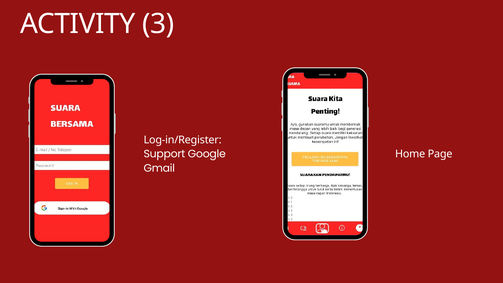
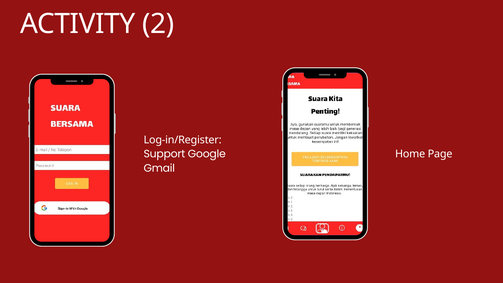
3: 3 -> 2 (158, 24)
